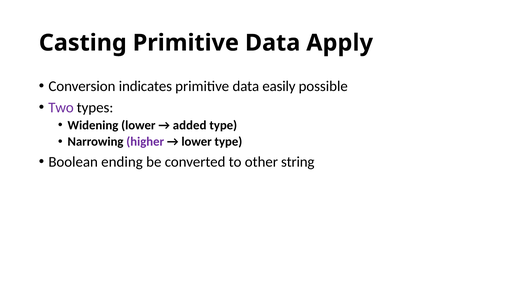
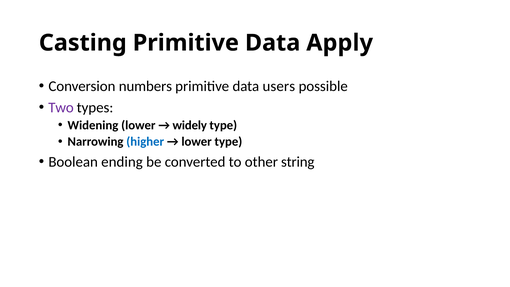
indicates: indicates -> numbers (145, 86)
easily: easily -> users (279, 86)
added: added -> widely (190, 125)
higher colour: purple -> blue (145, 142)
